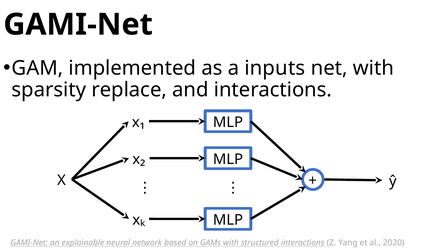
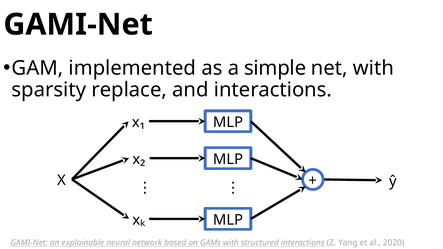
inputs: inputs -> simple (275, 68)
